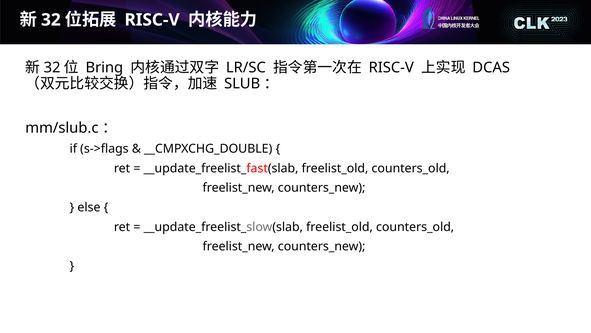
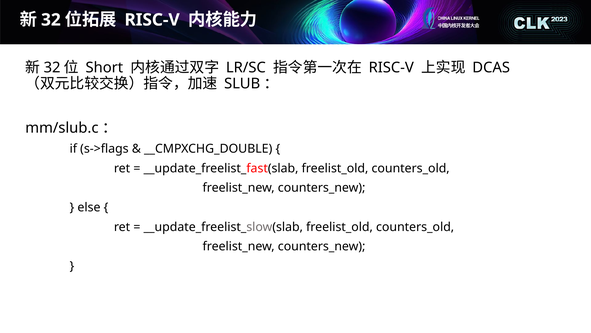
Bring: Bring -> Short (104, 68)
